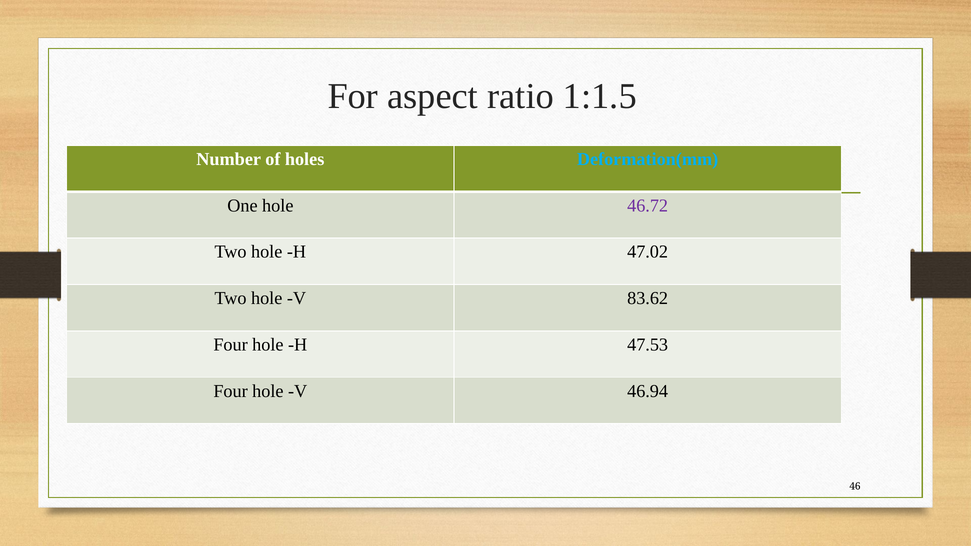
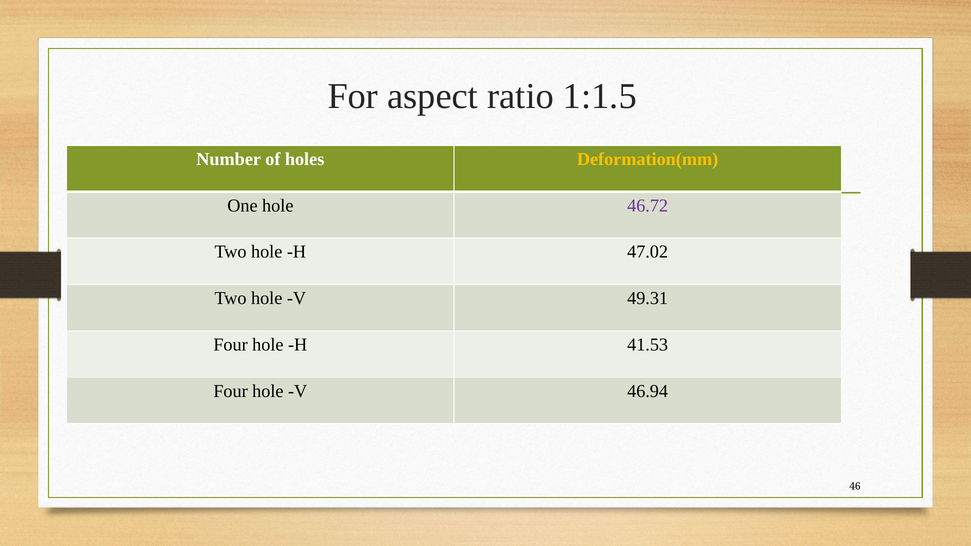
Deformation(mm colour: light blue -> yellow (648, 159)
83.62: 83.62 -> 49.31 (648, 298)
47.53: 47.53 -> 41.53 (648, 345)
